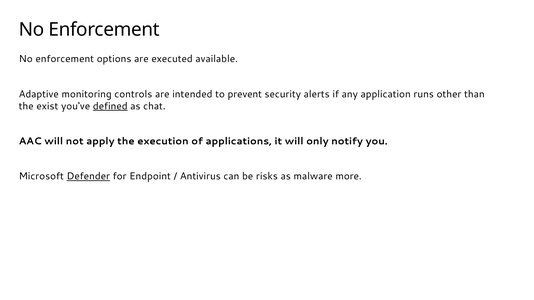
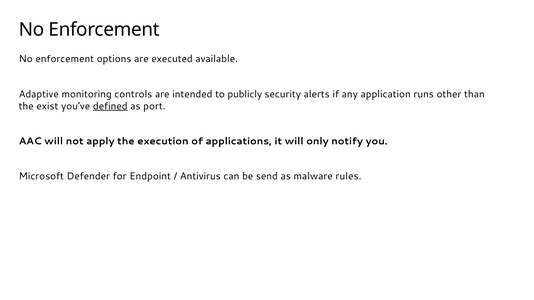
prevent: prevent -> publicly (245, 94)
chat: chat -> port (154, 106)
Defender underline: present -> none (88, 177)
risks: risks -> send (267, 177)
more: more -> rules (348, 177)
